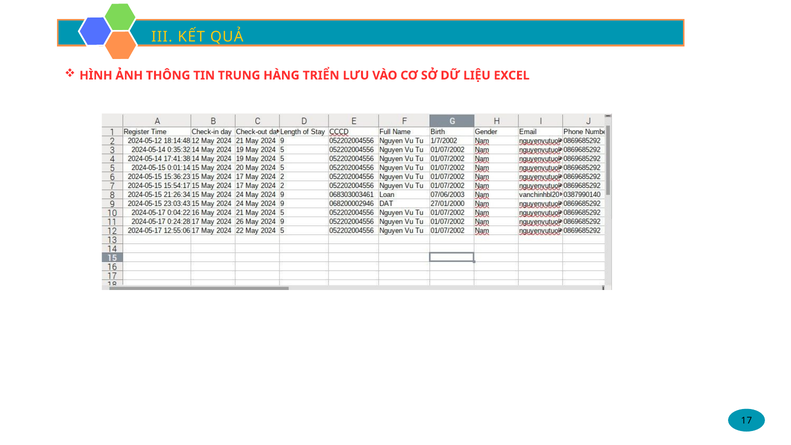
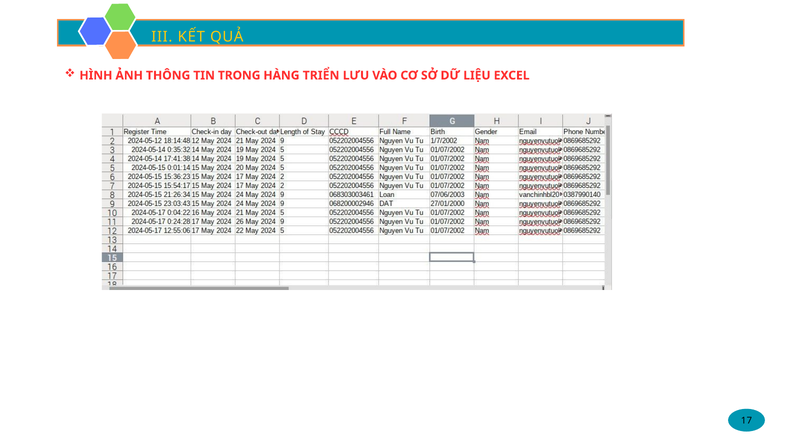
TRUNG: TRUNG -> TRONG (239, 75)
